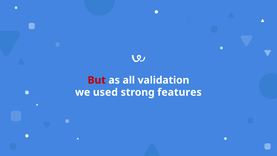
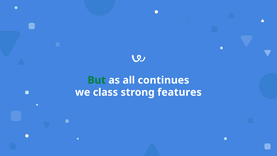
But colour: red -> green (97, 80)
validation: validation -> continues (163, 80)
used: used -> class (105, 92)
